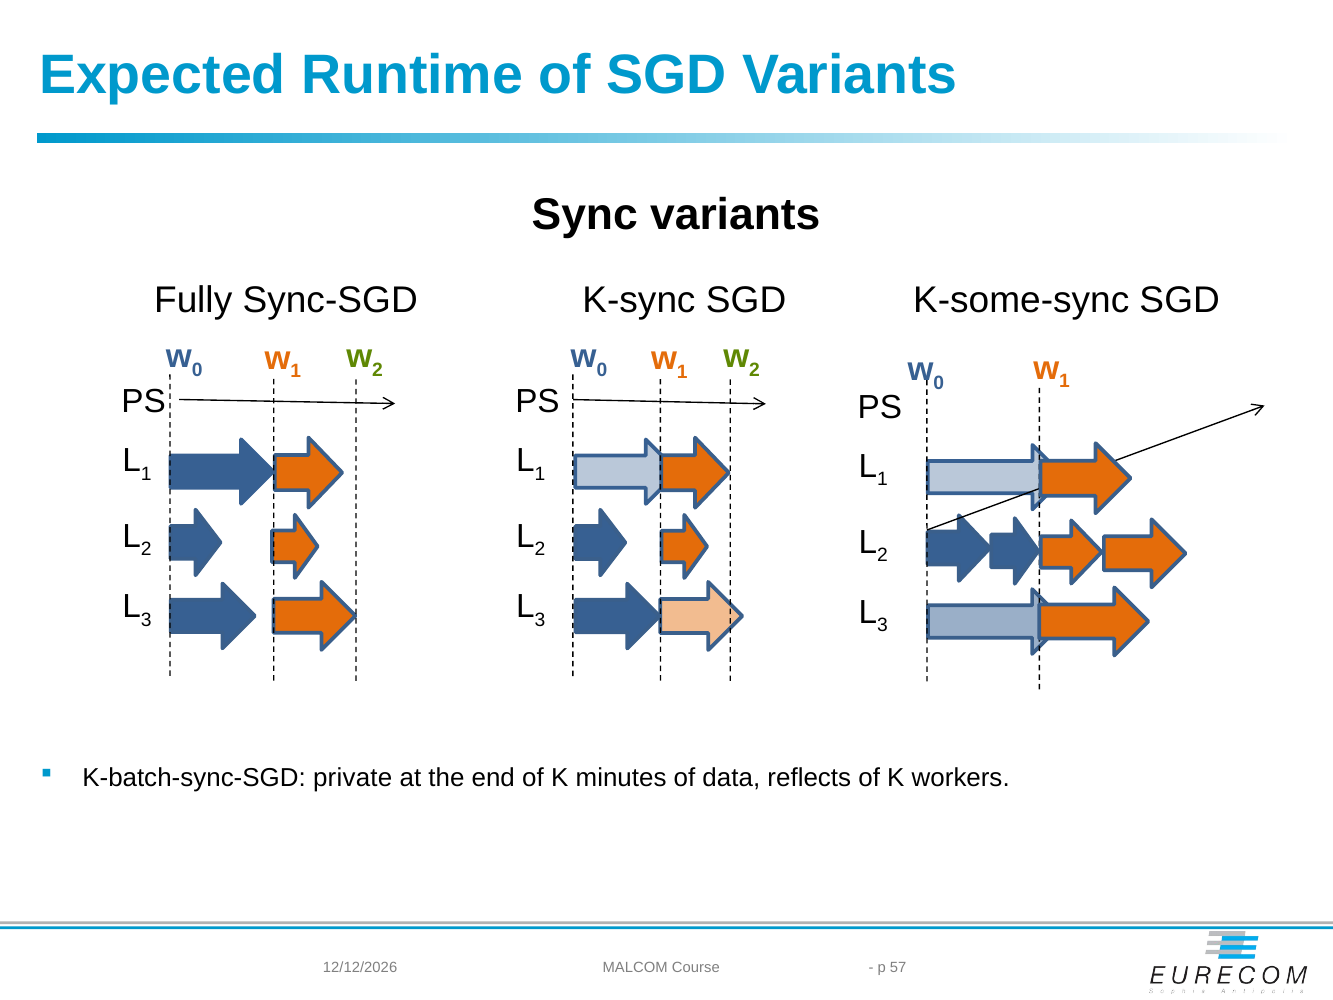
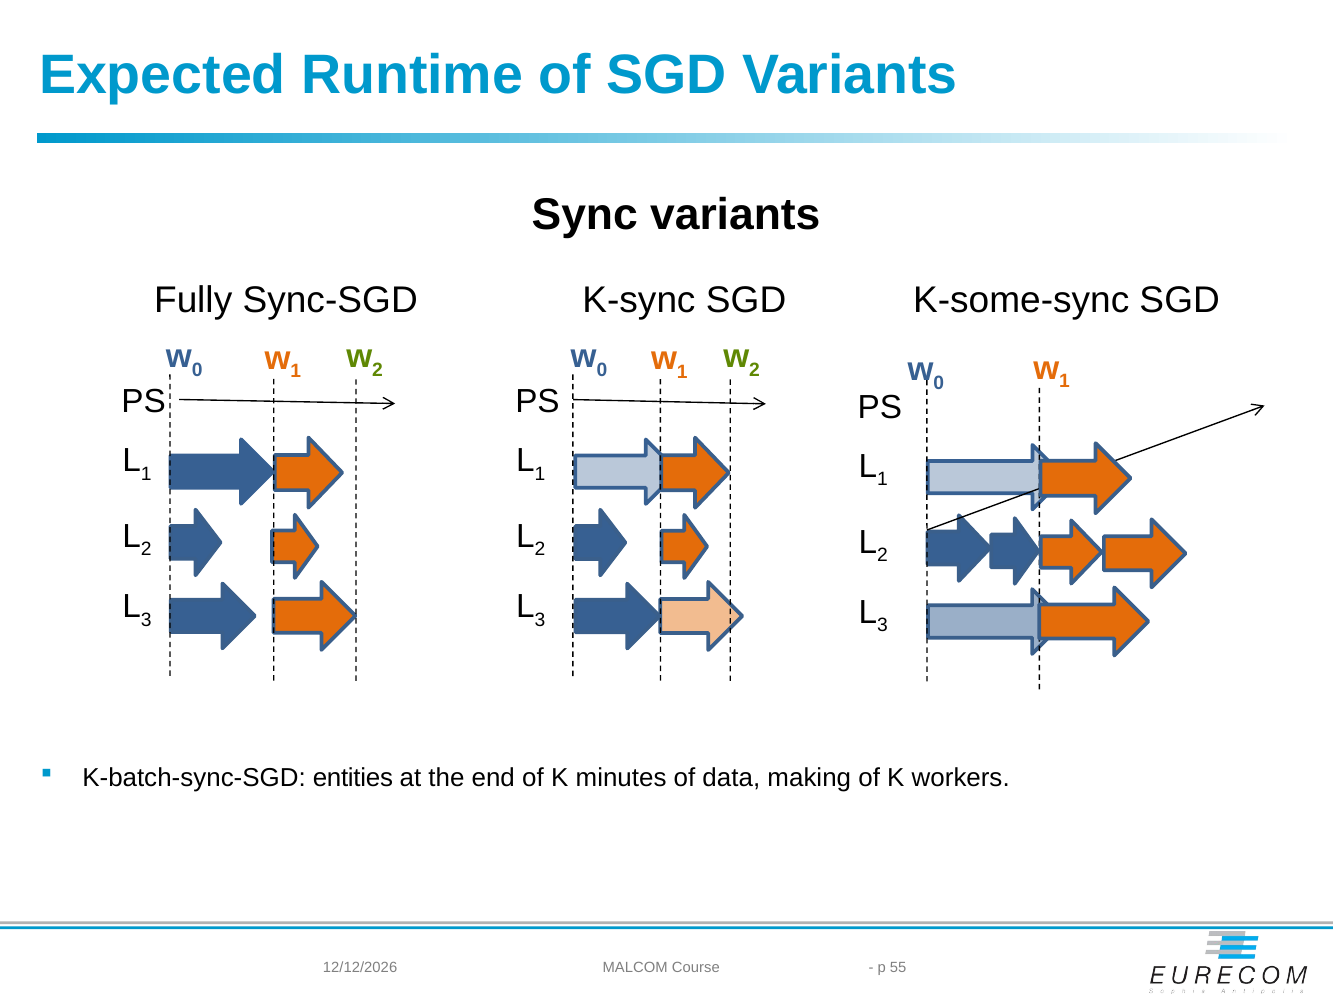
private: private -> entities (353, 778)
reflects: reflects -> making (809, 778)
57: 57 -> 55 (898, 968)
